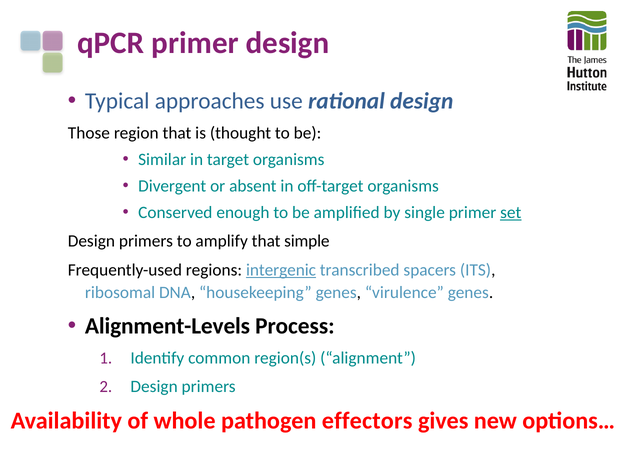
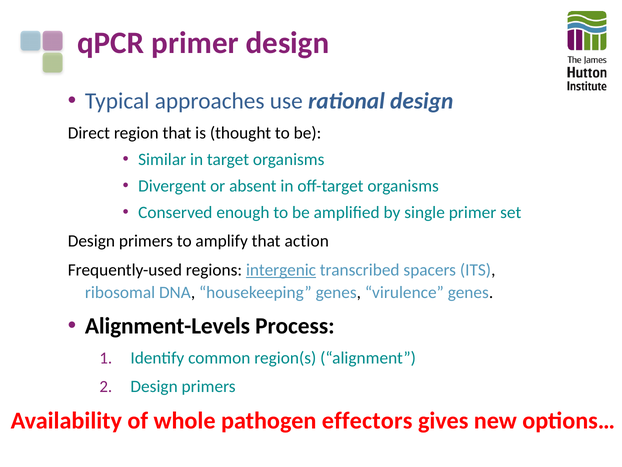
Those: Those -> Direct (89, 133)
set underline: present -> none (511, 212)
simple: simple -> action (307, 241)
